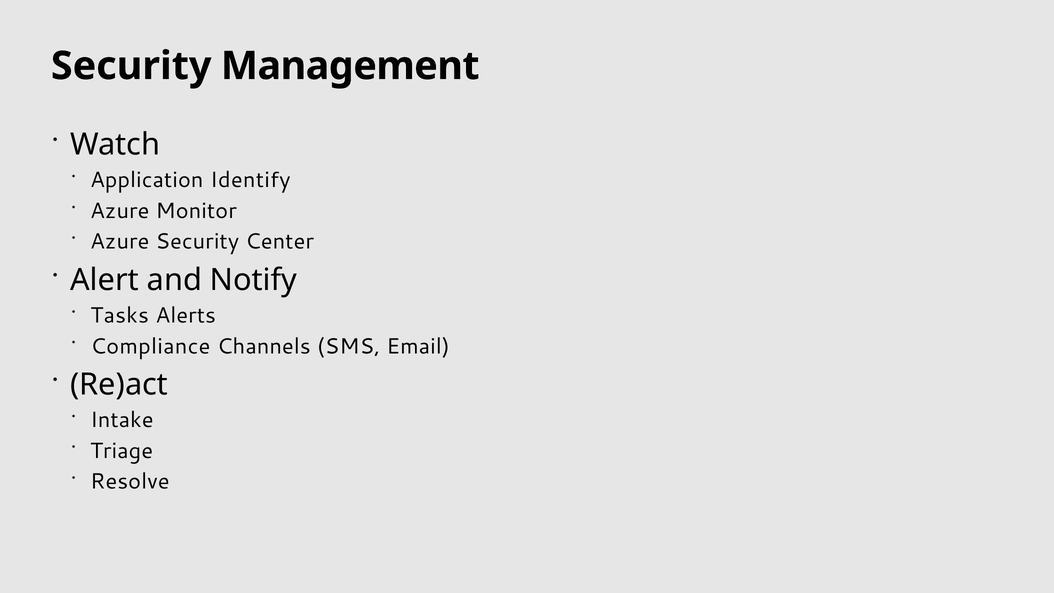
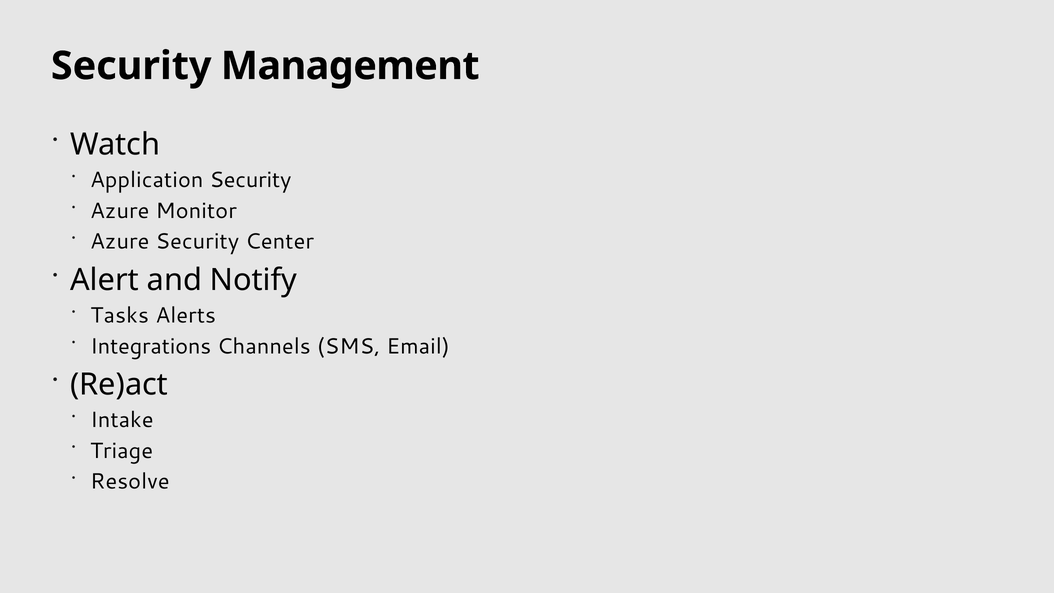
Application Identify: Identify -> Security (250, 180)
Compliance: Compliance -> Integrations (151, 346)
